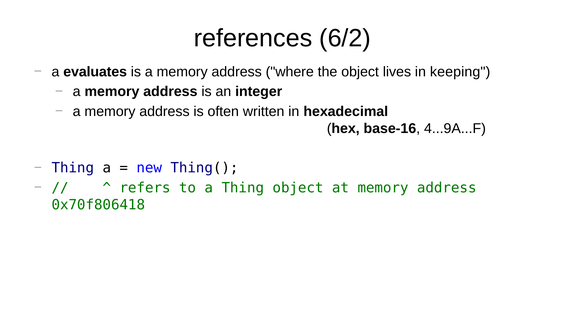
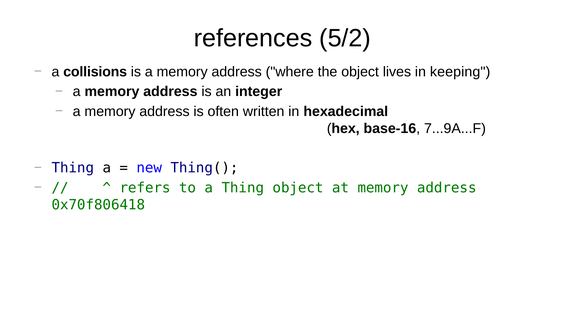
6/2: 6/2 -> 5/2 (345, 38)
evaluates: evaluates -> collisions (95, 72)
4...9A...F: 4...9A...F -> 7...9A...F (455, 128)
